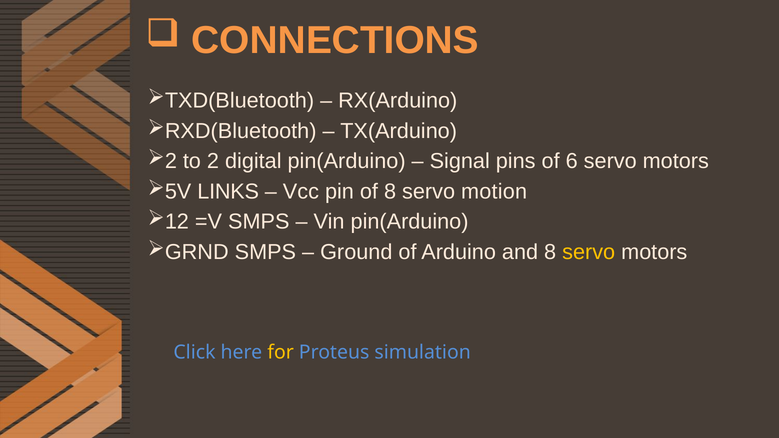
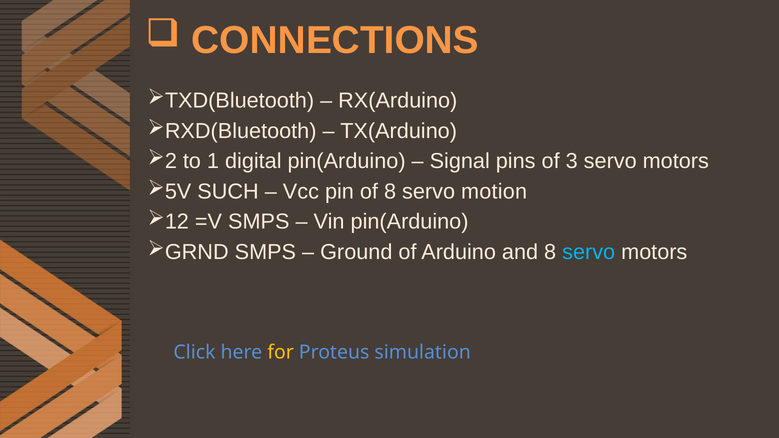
2: 2 -> 1 (213, 161)
6: 6 -> 3 (572, 161)
LINKS: LINKS -> SUCH (228, 192)
servo colour: yellow -> light blue (589, 252)
